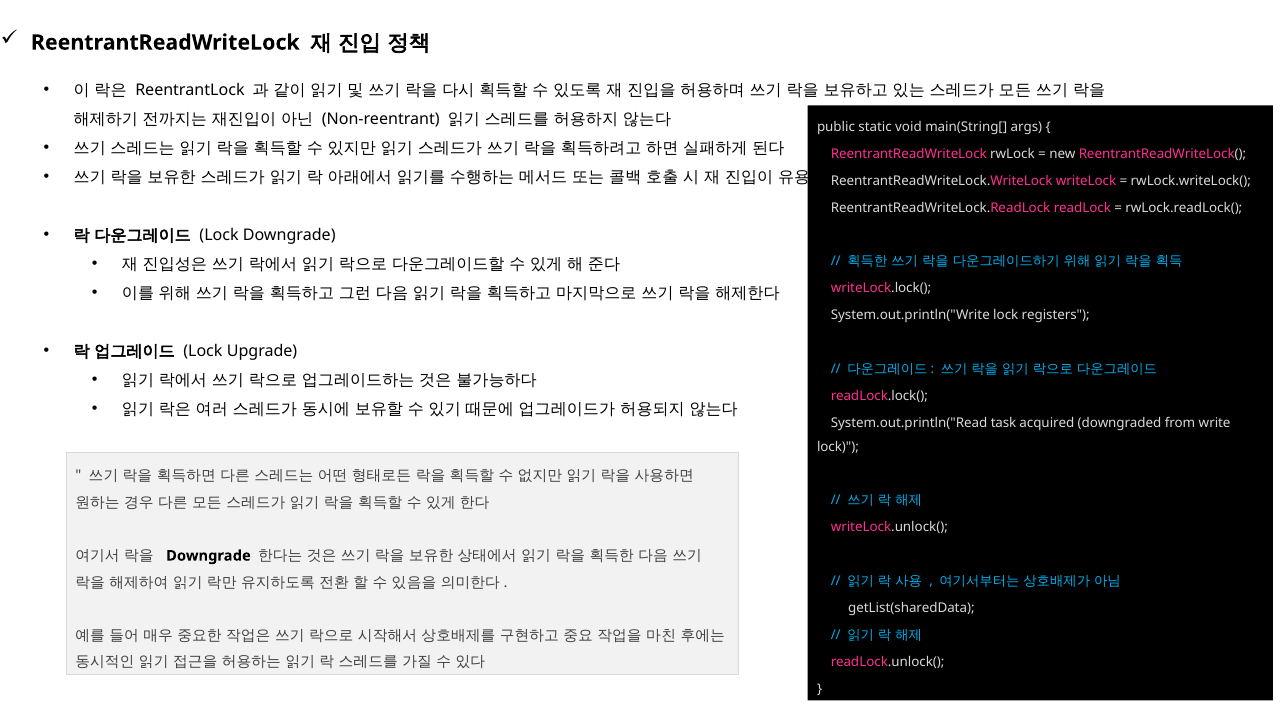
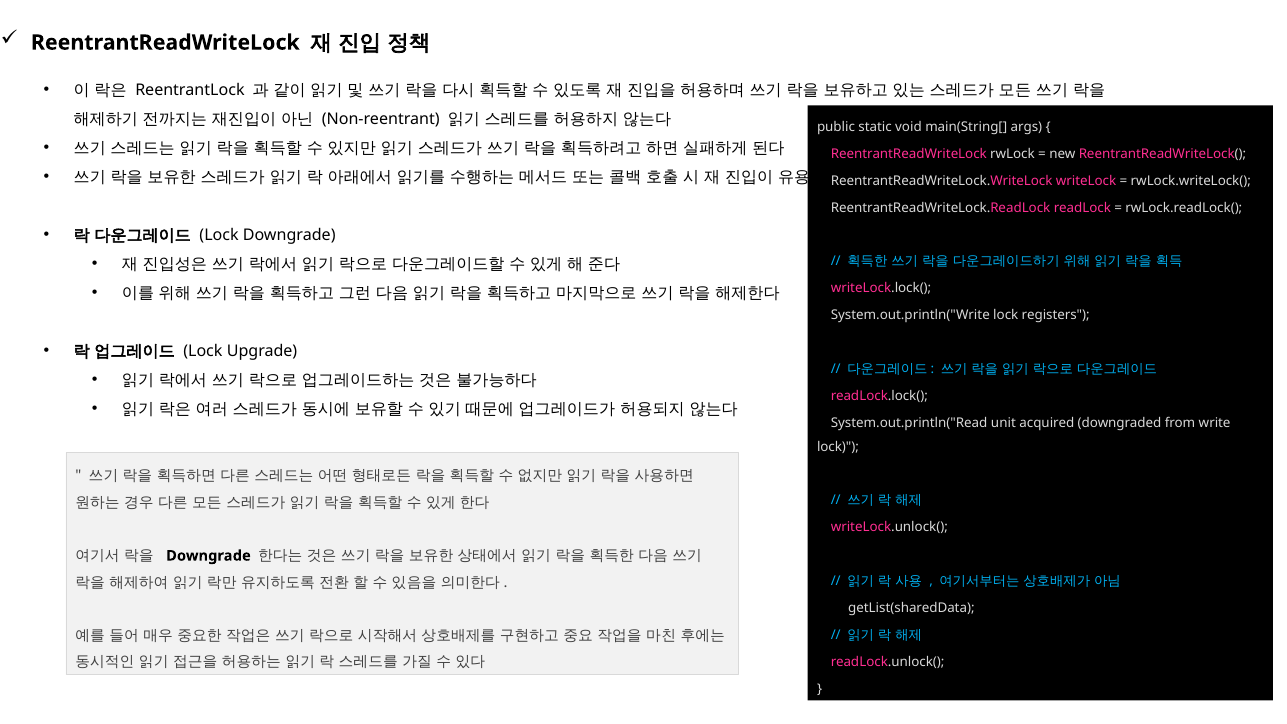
task: task -> unit (1003, 423)
